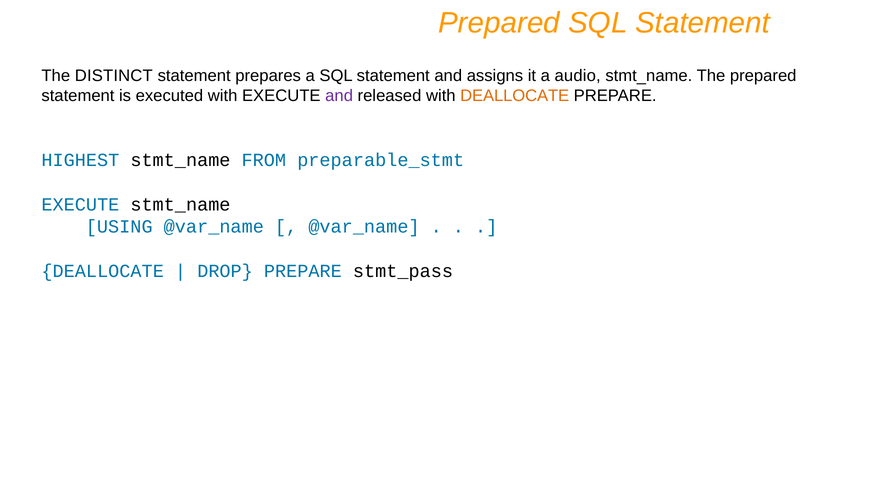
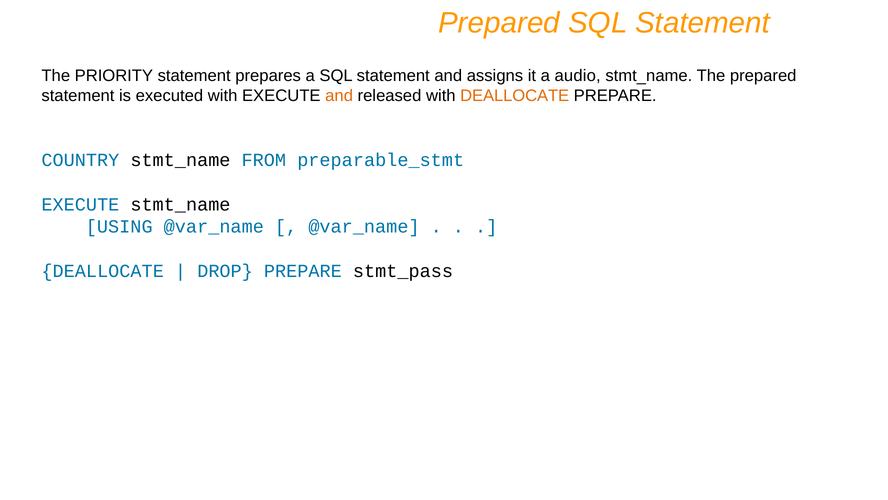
DISTINCT: DISTINCT -> PRIORITY (114, 75)
and colour: purple -> orange (339, 95)
HIGHEST: HIGHEST -> COUNTRY (80, 160)
